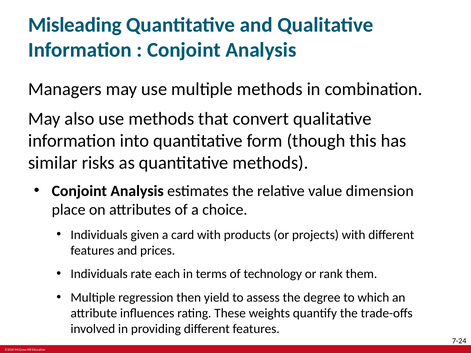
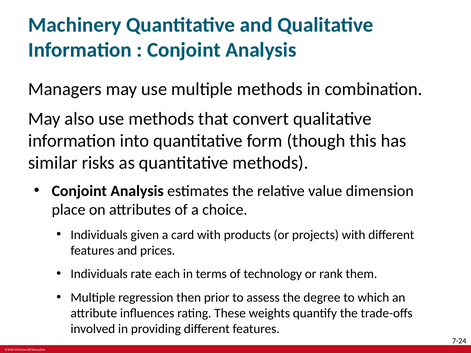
Misleading: Misleading -> Machinery (75, 25)
yield: yield -> prior (217, 298)
